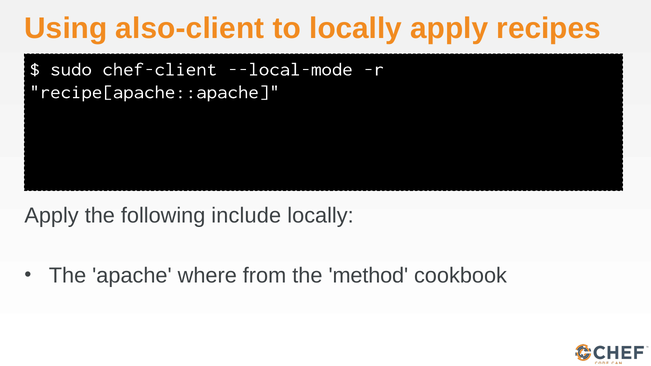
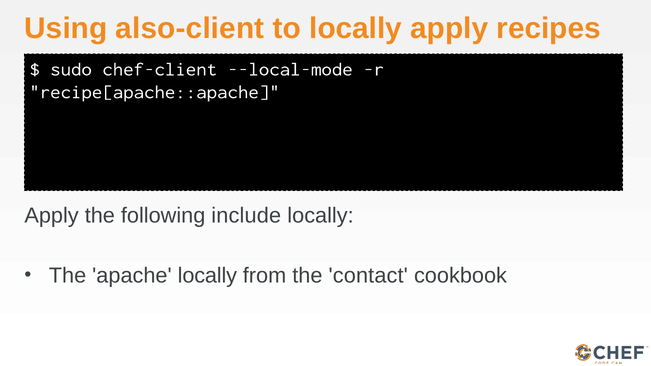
apache where: where -> locally (207, 276)
method: method -> contact (368, 276)
